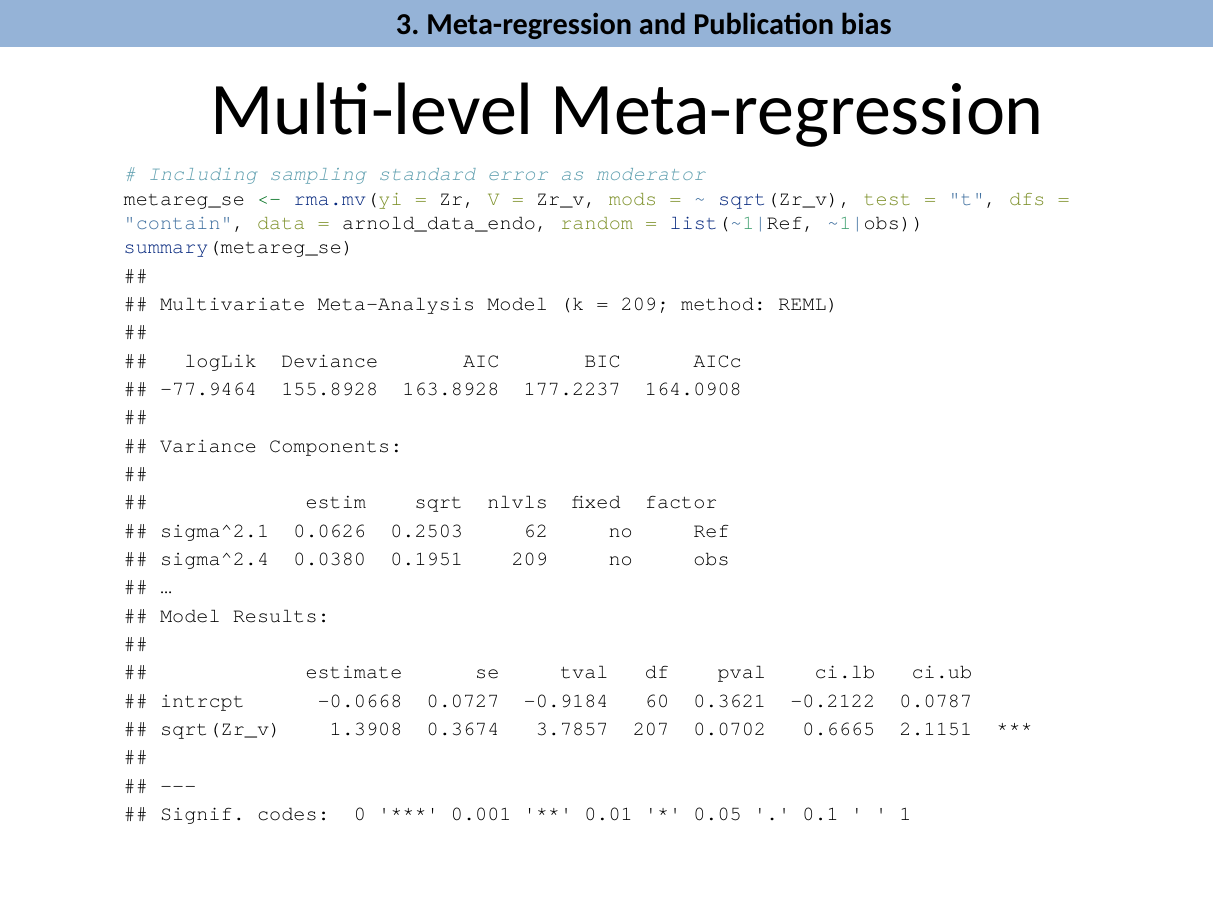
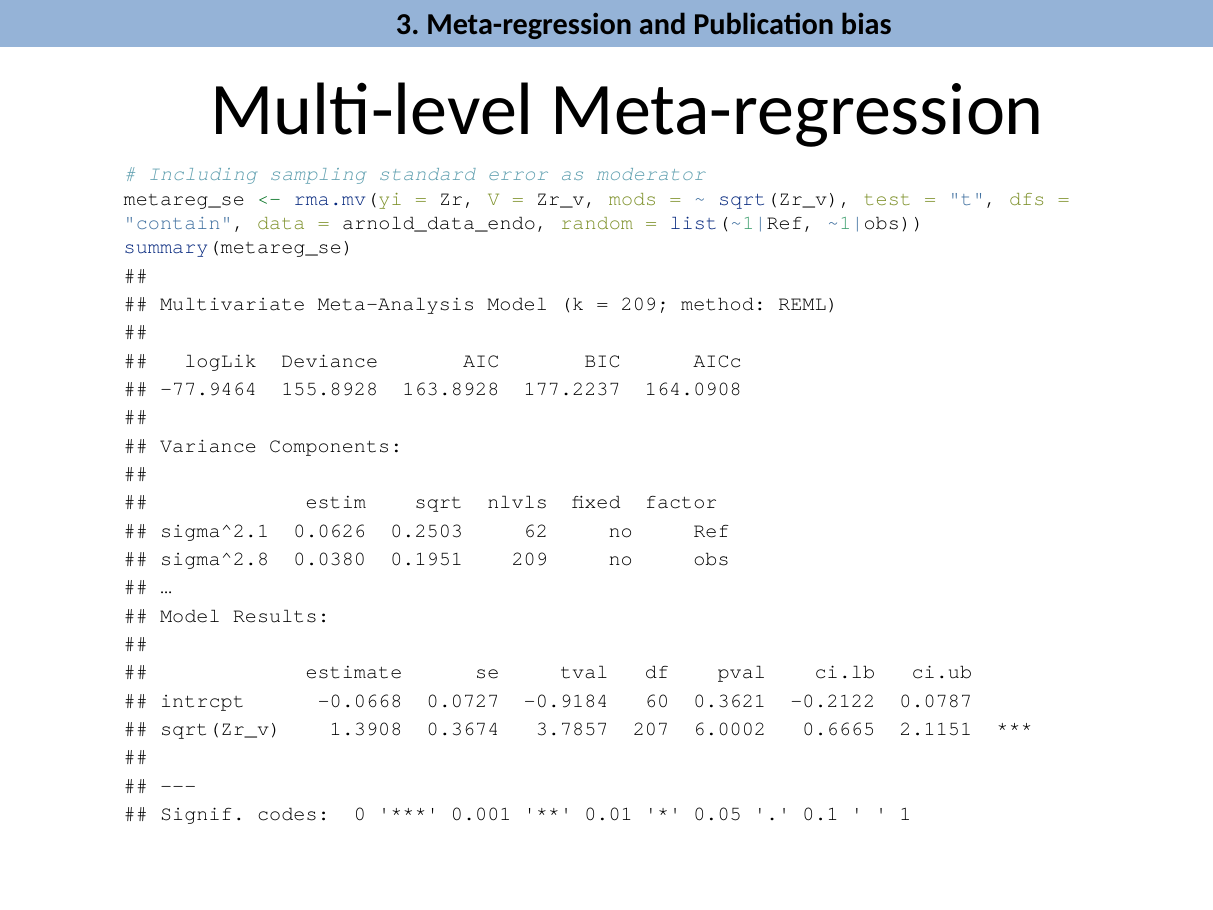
sigma^2.4: sigma^2.4 -> sigma^2.8 (215, 559)
0.0702: 0.0702 -> 6.0002 (730, 728)
